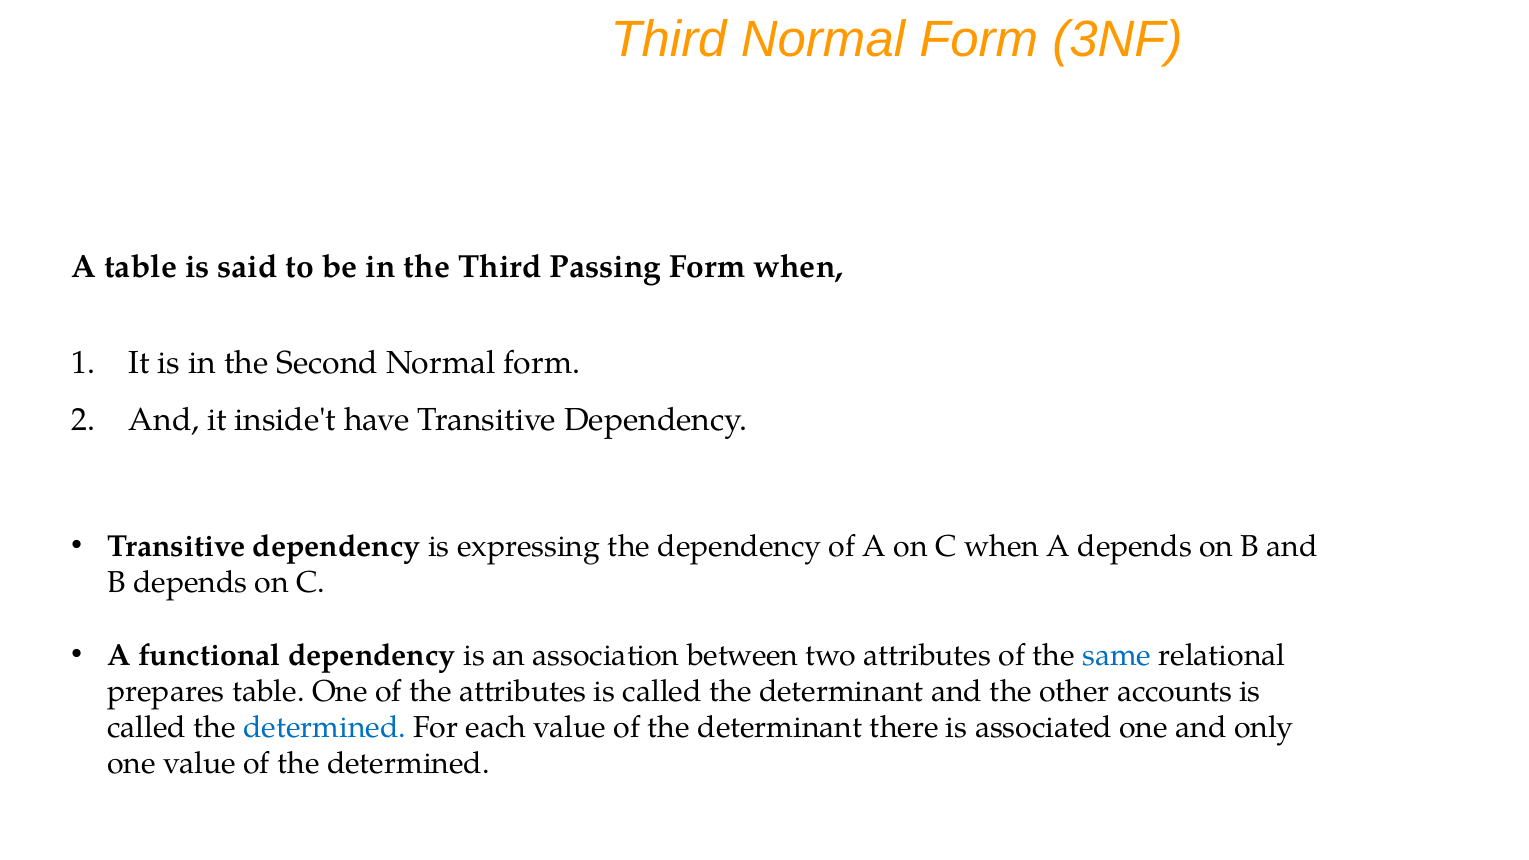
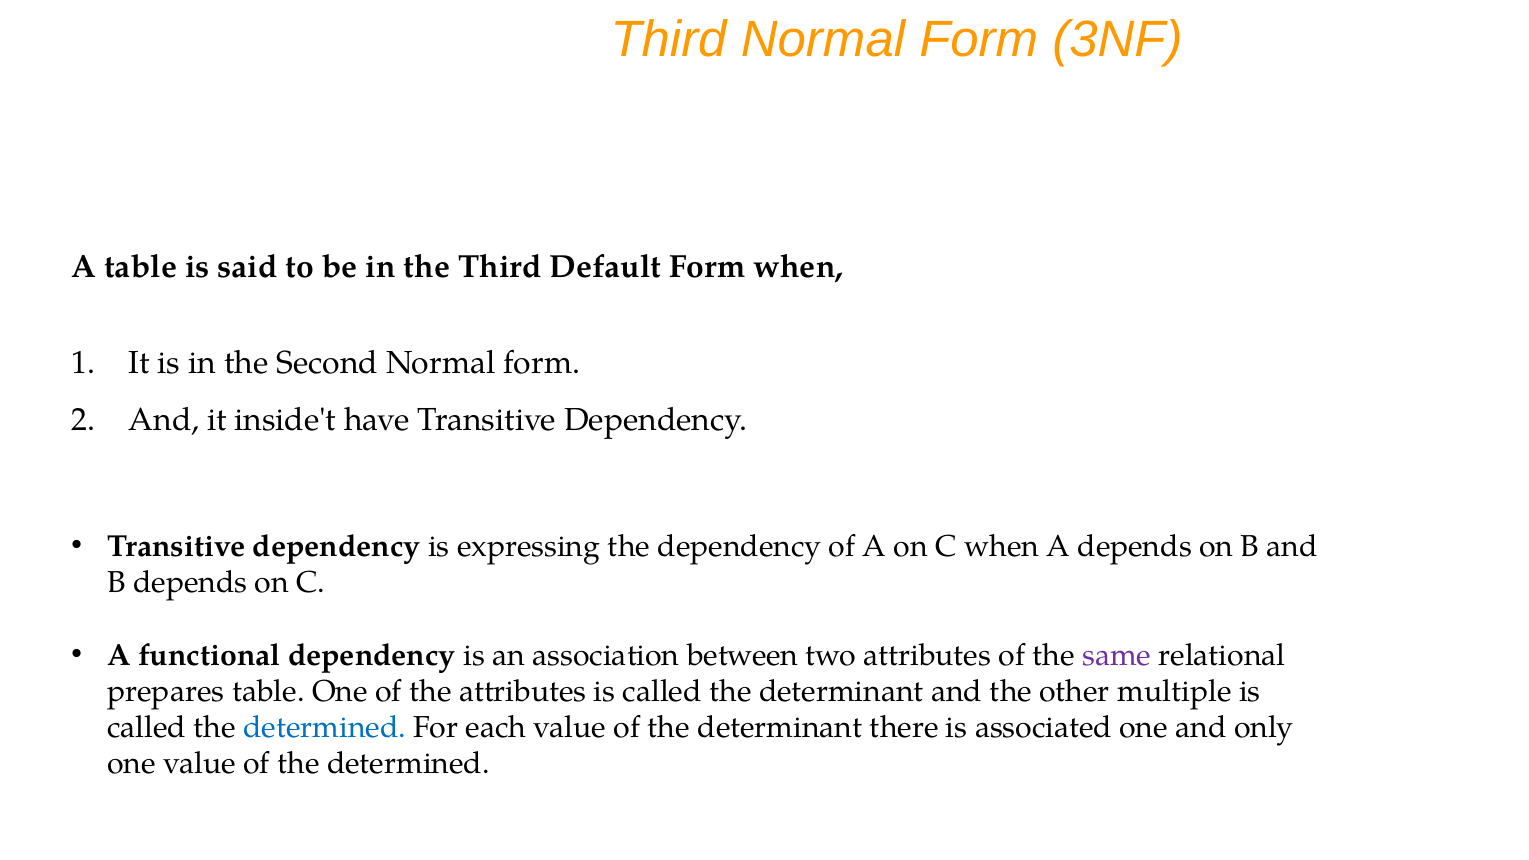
Passing: Passing -> Default (605, 267)
same colour: blue -> purple (1117, 655)
accounts: accounts -> multiple (1175, 691)
